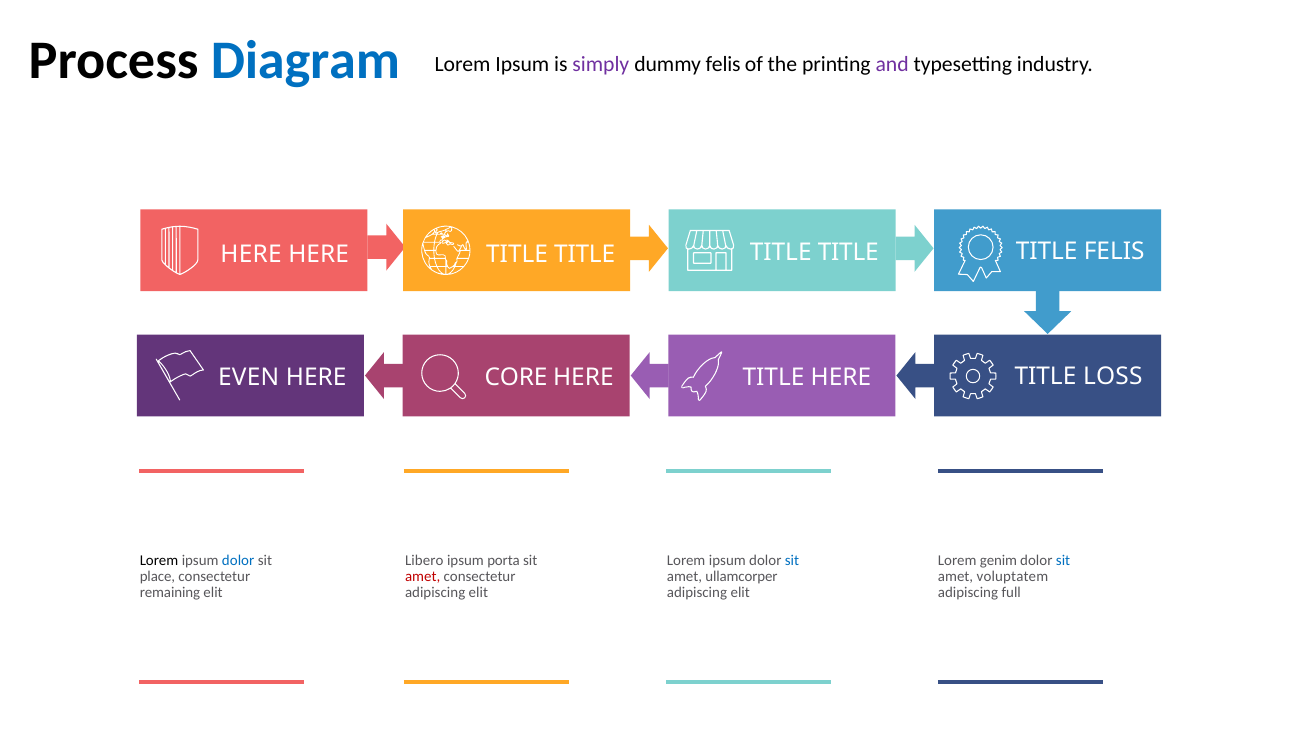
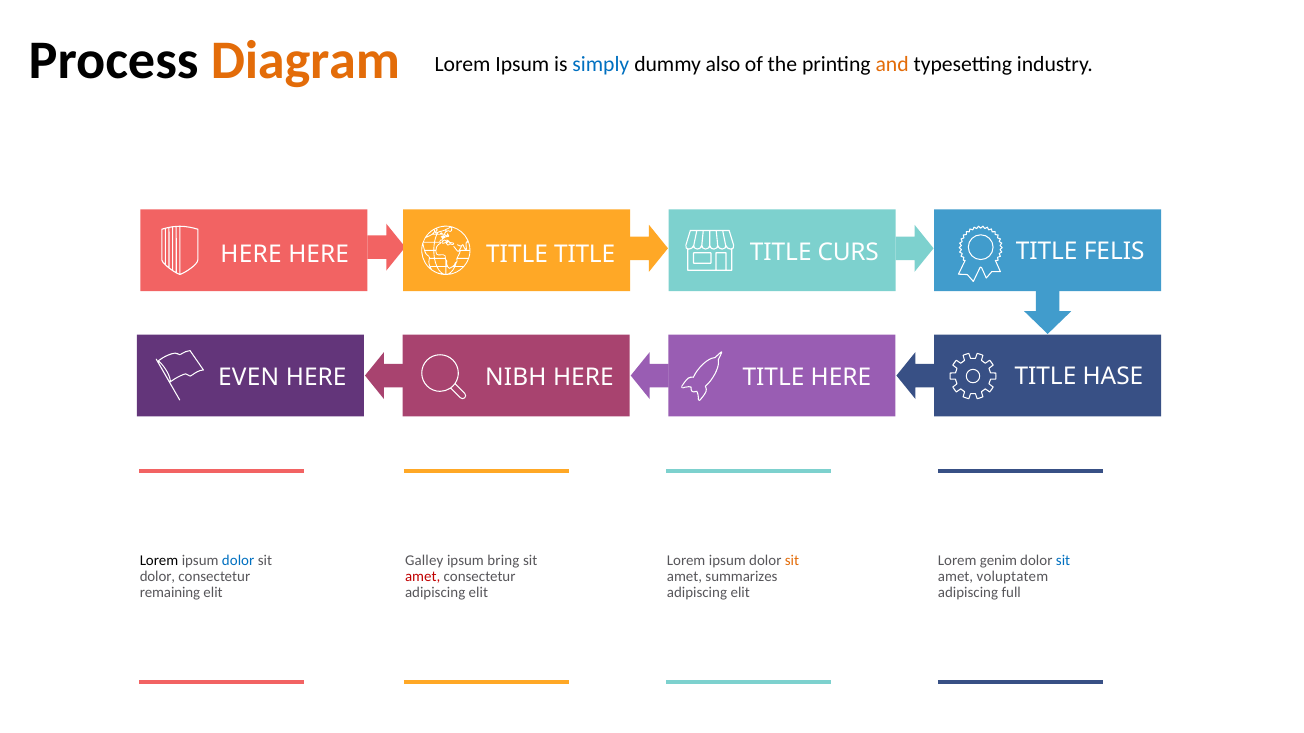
Diagram colour: blue -> orange (305, 61)
simply colour: purple -> blue (601, 65)
dummy felis: felis -> also (723, 65)
and colour: purple -> orange (892, 65)
TITLE: TITLE -> CURS (848, 253)
LOSS: LOSS -> HASE (1113, 377)
CORE: CORE -> NIBH (516, 378)
Libero: Libero -> Galley (424, 561)
porta: porta -> bring (503, 561)
sit colour: blue -> orange (792, 561)
place: place -> dolor (157, 577)
ullamcorper: ullamcorper -> summarizes (741, 577)
